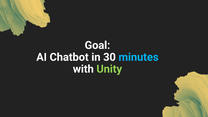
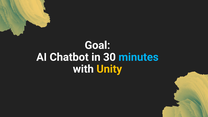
Unity colour: light green -> yellow (109, 69)
